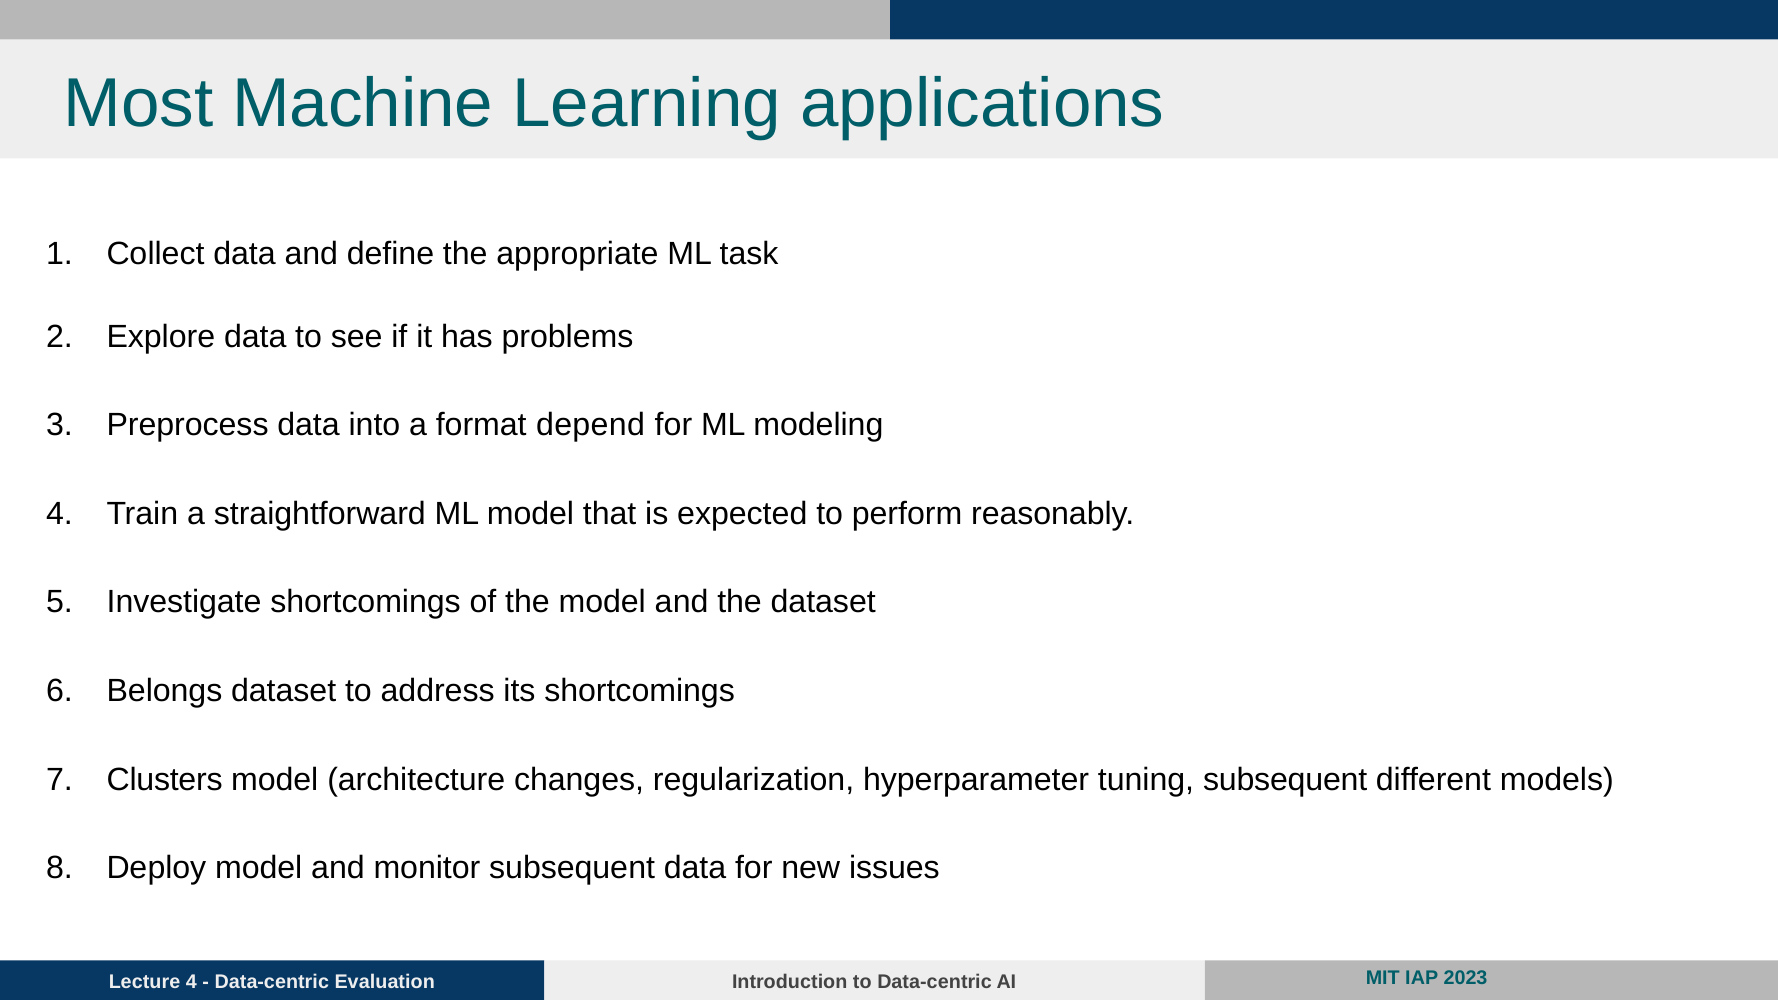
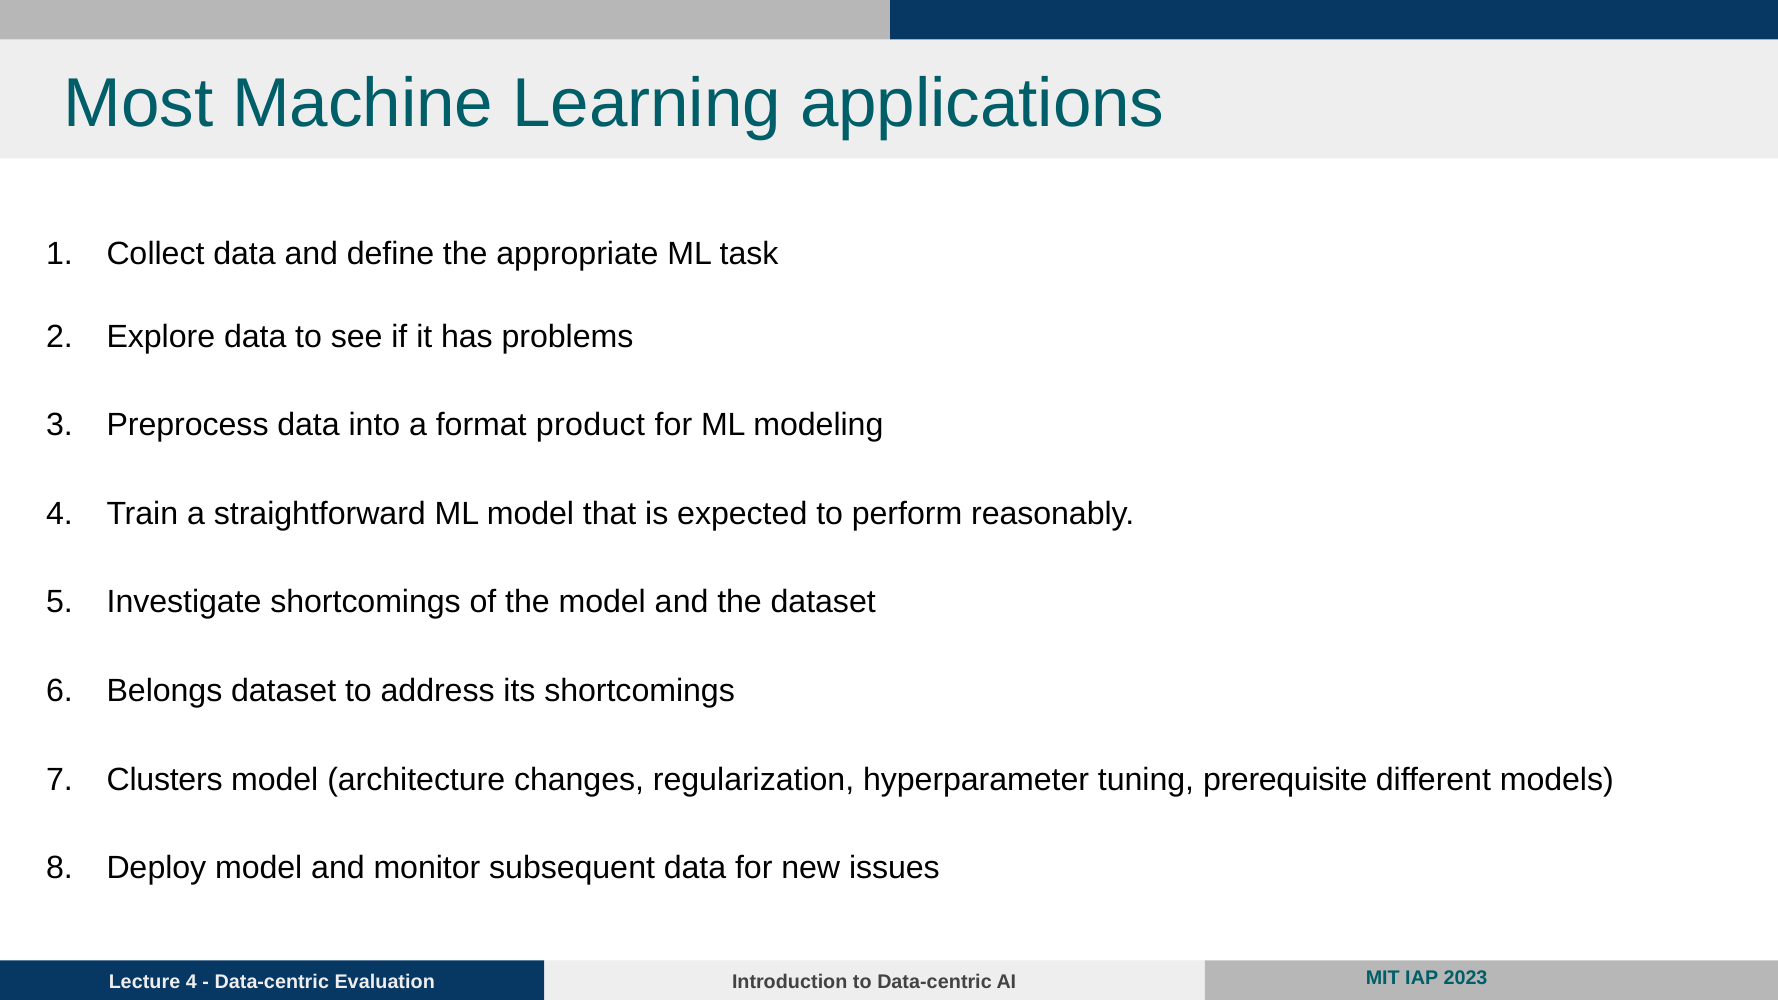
depend: depend -> product (590, 425)
tuning subsequent: subsequent -> prerequisite (1285, 780)
